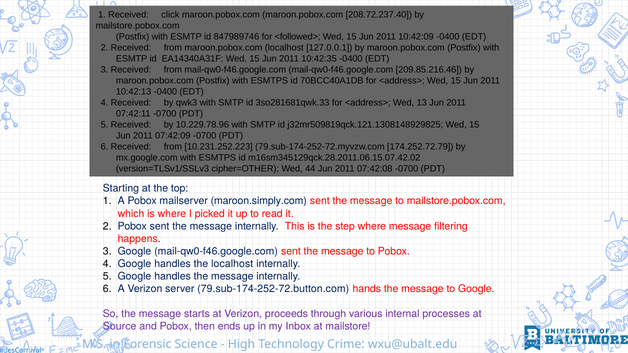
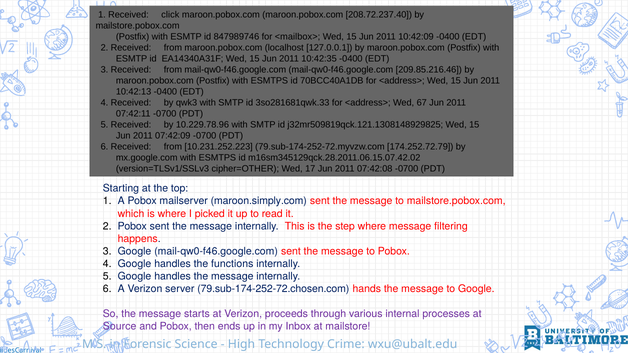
<followed>: <followed> -> <mailbox> (298, 37)
13: 13 -> 67 (422, 103)
44: 44 -> 17 (310, 169)
the localhost: localhost -> functions (232, 264)
79.sub-174-252-72.button.com: 79.sub-174-252-72.button.com -> 79.sub-174-252-72.chosen.com (273, 289)
